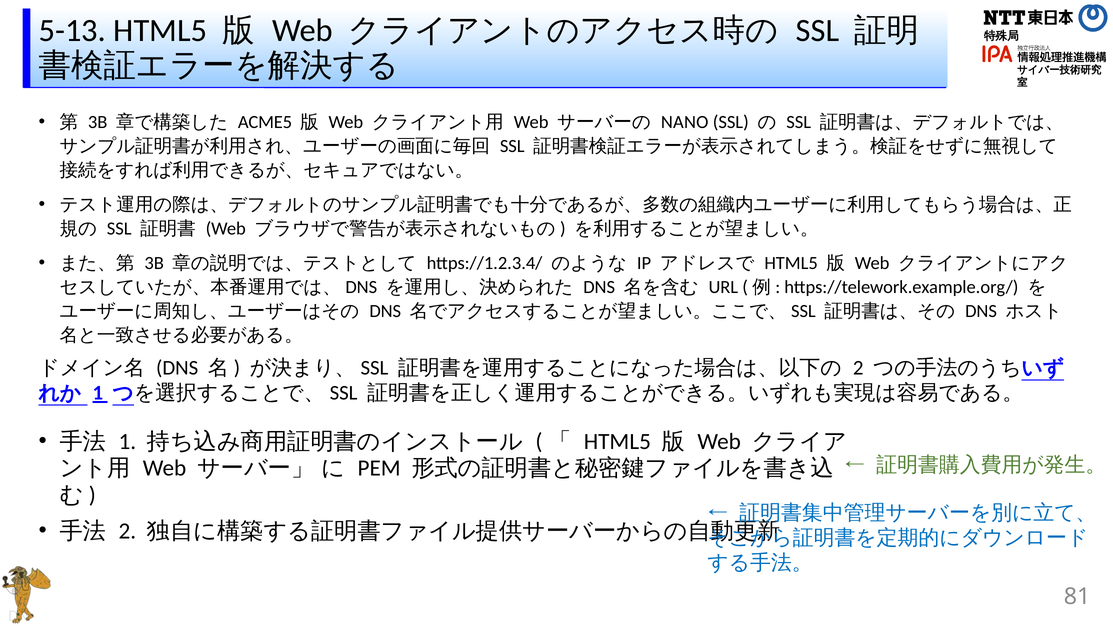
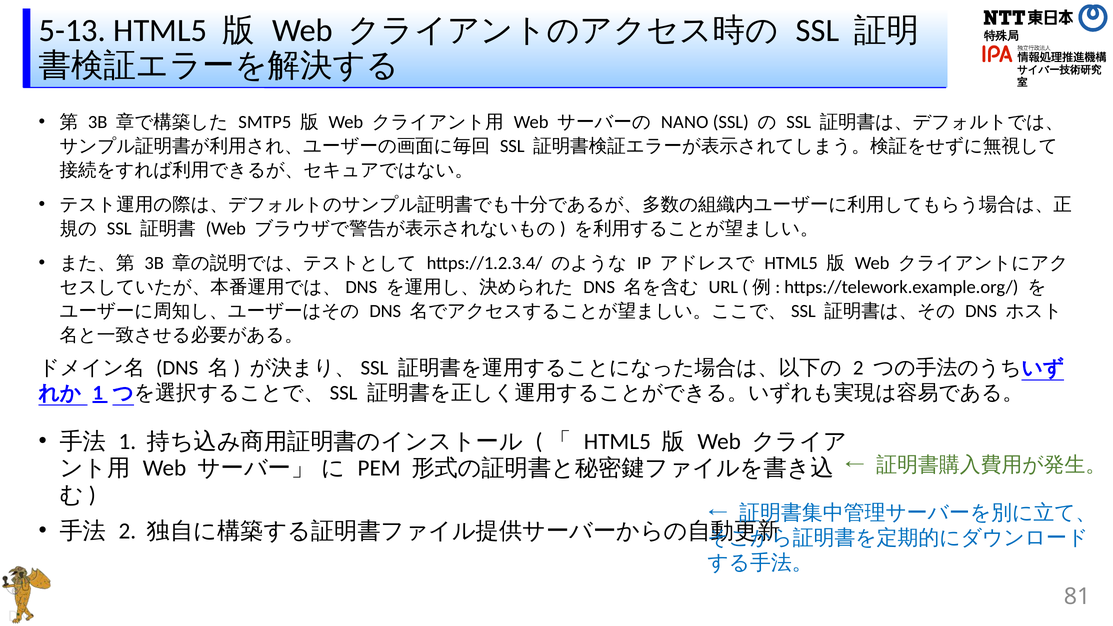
ACME5: ACME5 -> SMTP5 (265, 122)
